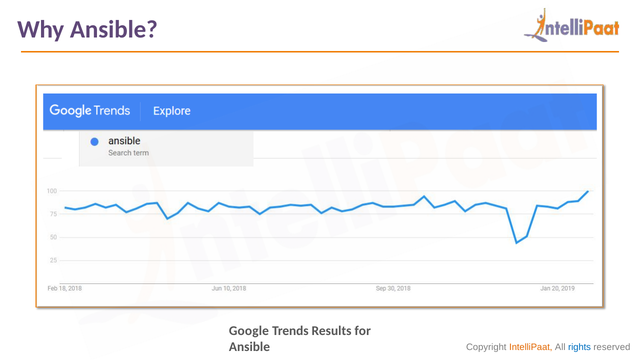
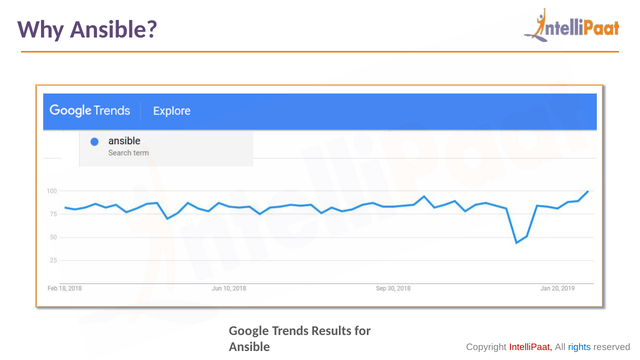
IntelliPaat colour: orange -> red (531, 347)
